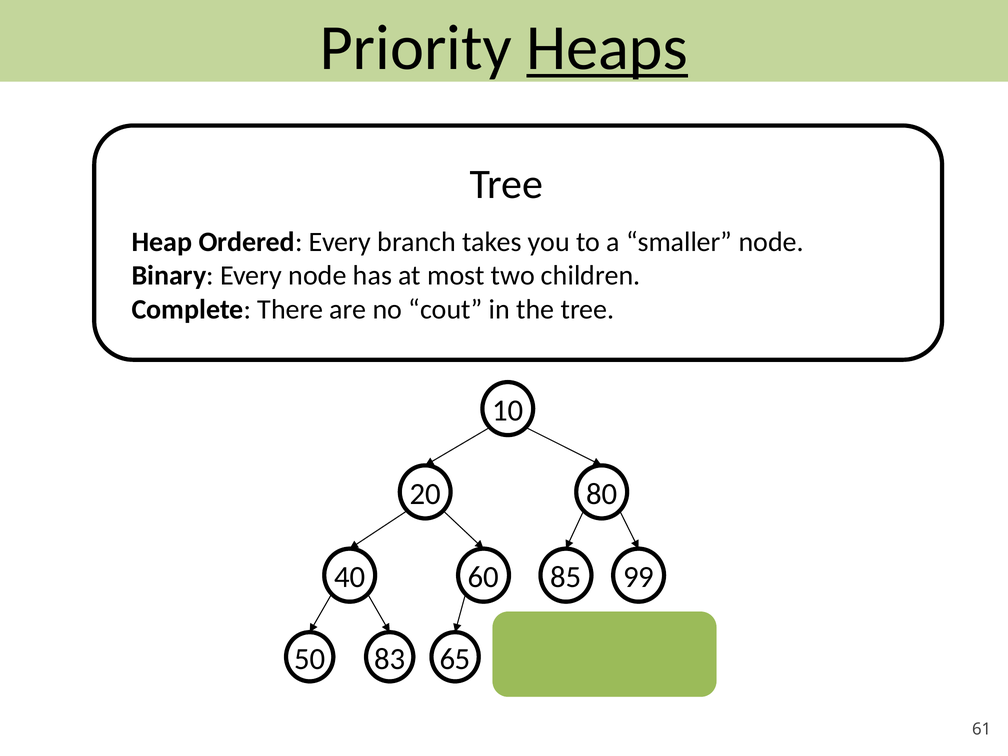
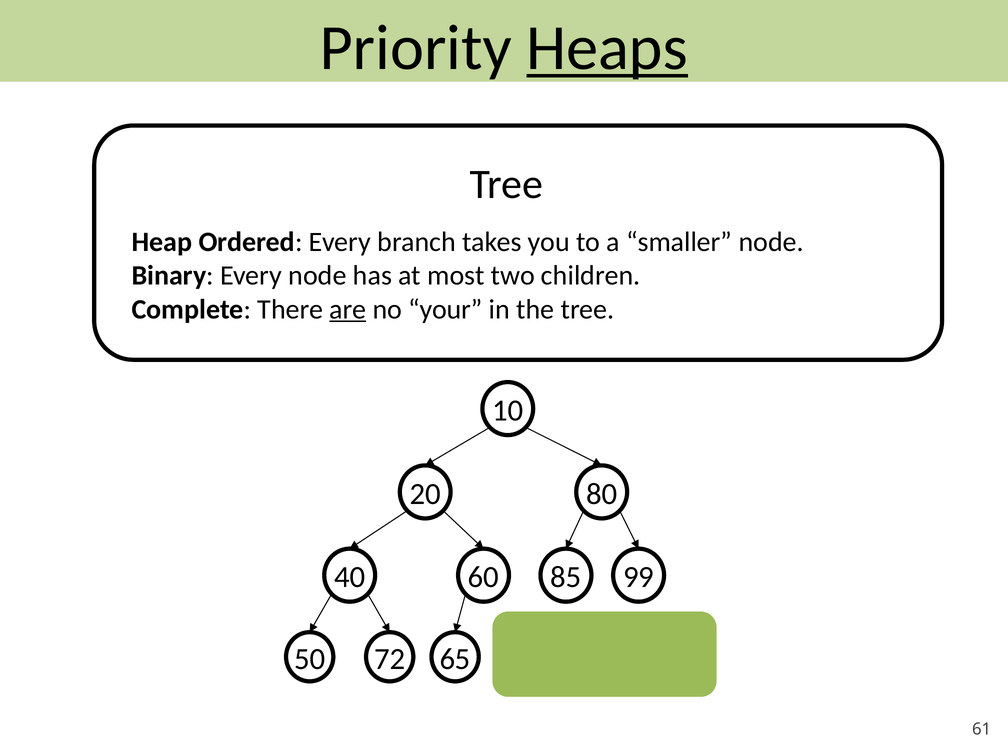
are underline: none -> present (348, 309)
cout: cout -> your (445, 309)
83: 83 -> 72 (390, 659)
